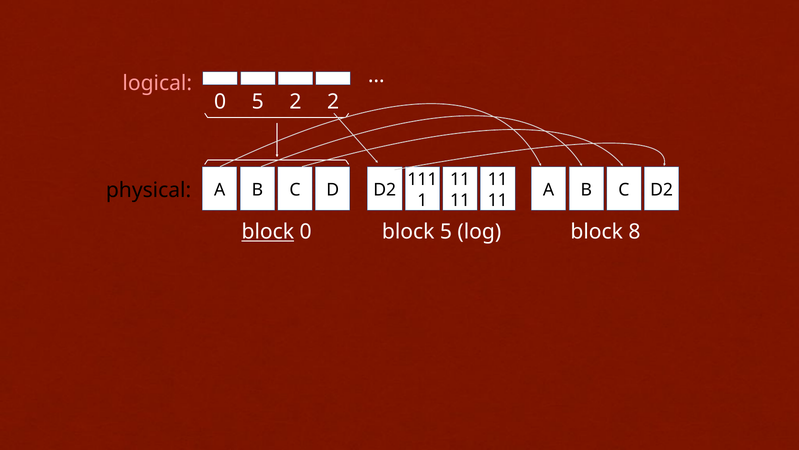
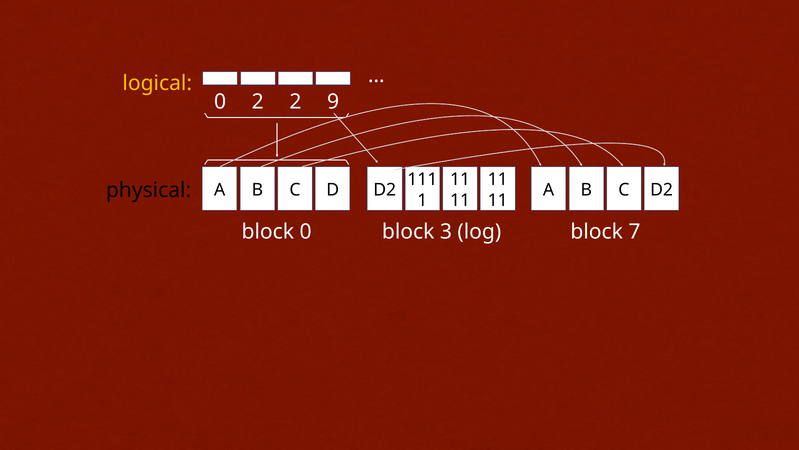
logical colour: pink -> yellow (157, 83)
0 5: 5 -> 2 (258, 102)
2 2: 2 -> 9 (333, 102)
block underline: present -> none (268, 232)
block 5: 5 -> 3 (446, 232)
8: 8 -> 7 (634, 232)
